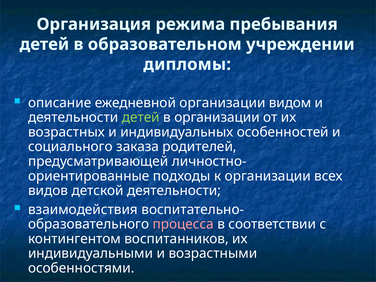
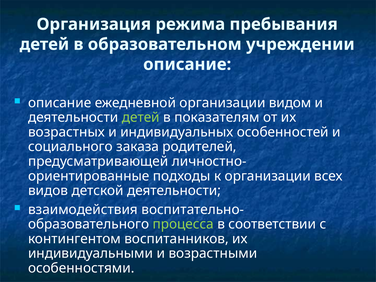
дипломы: дипломы -> описание (187, 64)
в организации: организации -> показателям (217, 117)
процесса colour: pink -> light green (183, 224)
